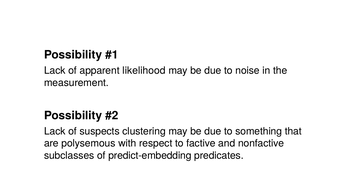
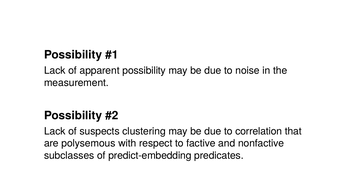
apparent likelihood: likelihood -> possibility (144, 71)
something: something -> correlation (259, 131)
